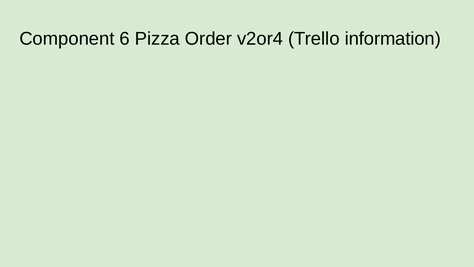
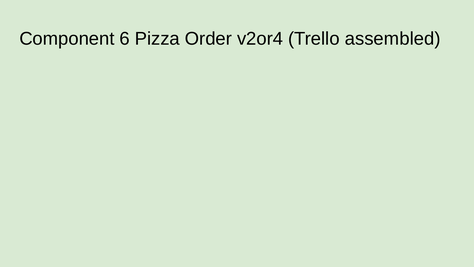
information: information -> assembled (393, 39)
